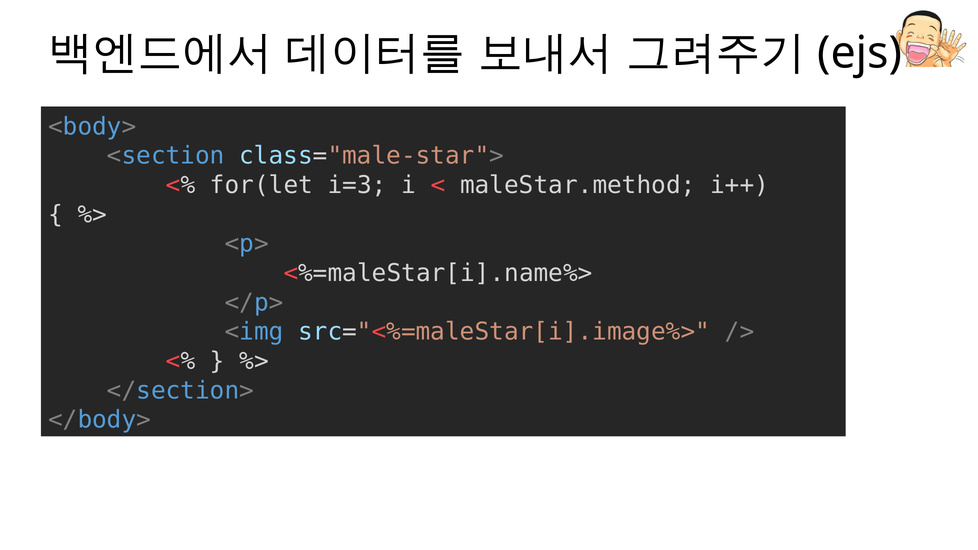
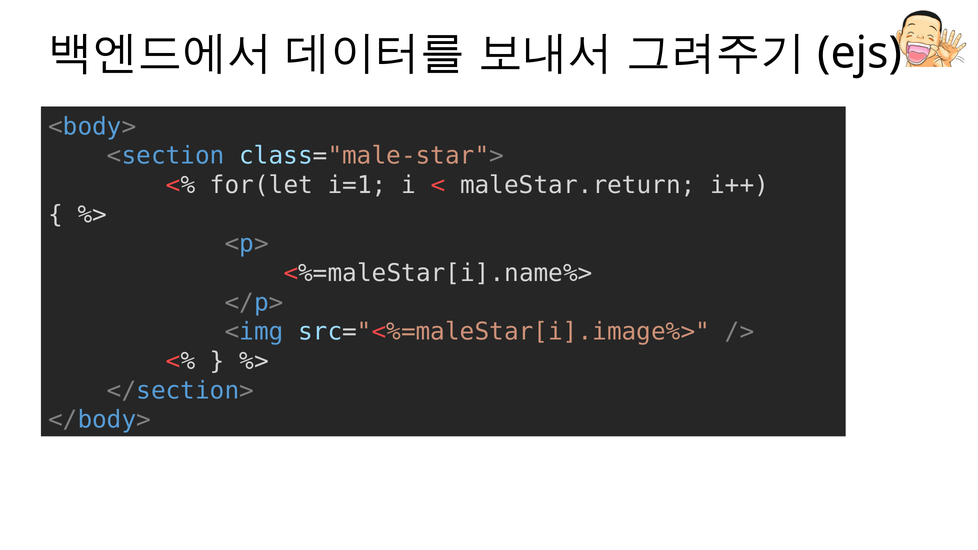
i=3: i=3 -> i=1 (357, 185)
maleStar.method: maleStar.method -> maleStar.return (578, 185)
